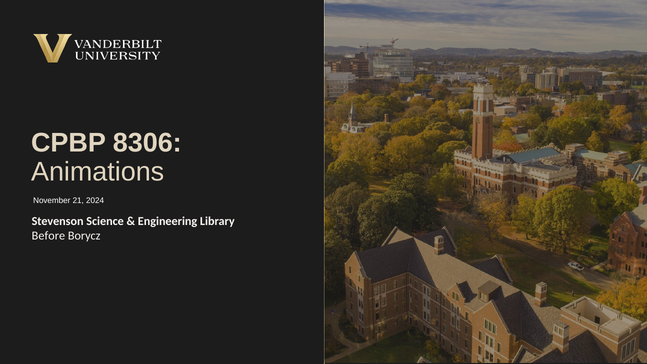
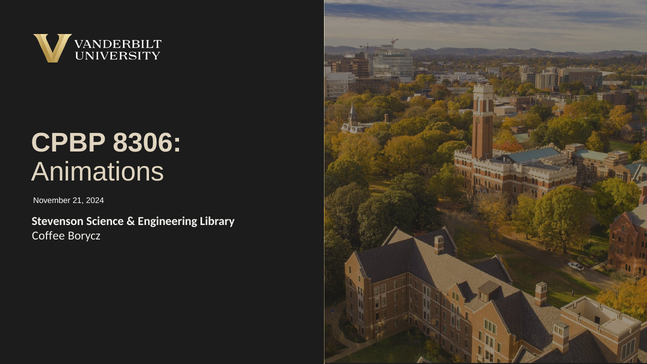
Before: Before -> Coffee (48, 236)
